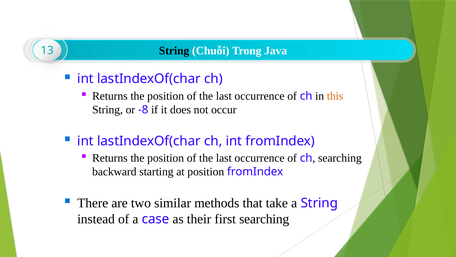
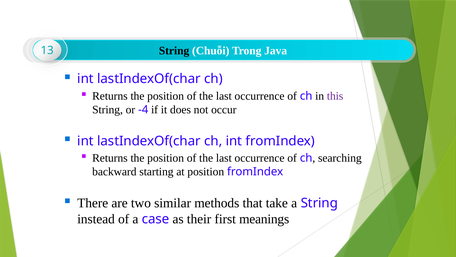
this colour: orange -> purple (335, 96)
-8: -8 -> -4 (143, 109)
first searching: searching -> meanings (264, 219)
